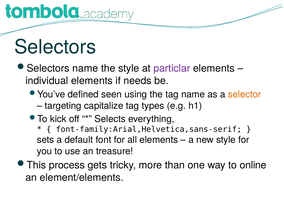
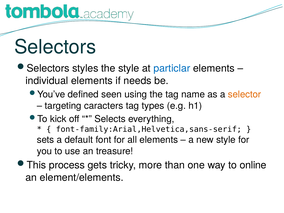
Selectors name: name -> styles (85, 68)
particlar colour: purple -> blue (172, 68)
capitalize: capitalize -> caracters (104, 106)
